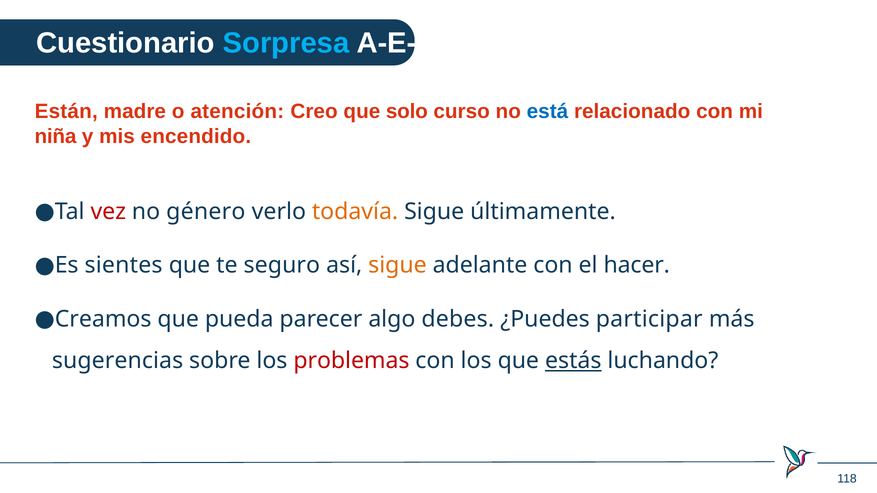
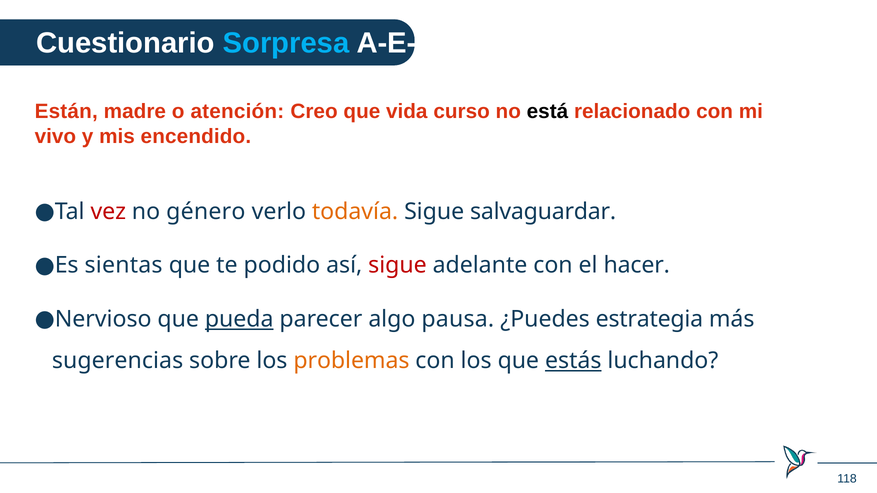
solo: solo -> vida (407, 111)
está colour: blue -> black (547, 111)
niña: niña -> vivo (55, 136)
últimamente: últimamente -> salvaguardar (543, 212)
sientes: sientes -> sientas (124, 266)
seguro: seguro -> podido (282, 266)
sigue colour: orange -> red (397, 266)
Creamos: Creamos -> Nervioso (103, 319)
pueda underline: none -> present (239, 319)
debes: debes -> pausa (458, 319)
participar: participar -> estrategia (649, 319)
problemas colour: red -> orange (351, 361)
